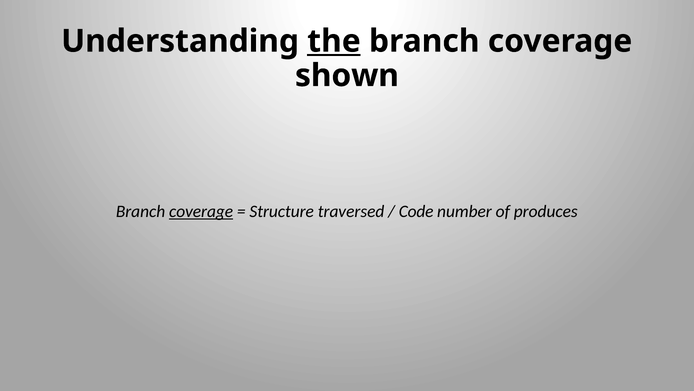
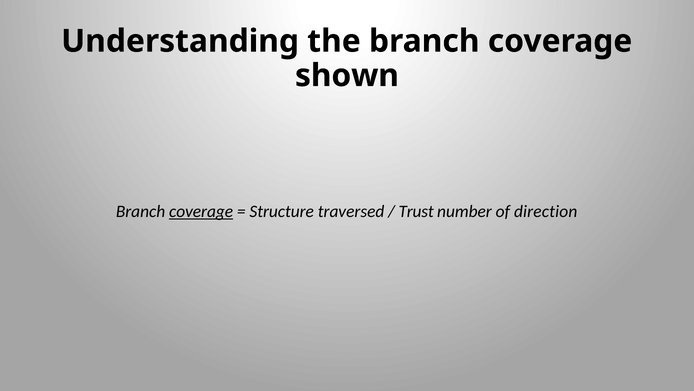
the underline: present -> none (334, 41)
Code: Code -> Trust (416, 211)
produces: produces -> direction (546, 211)
